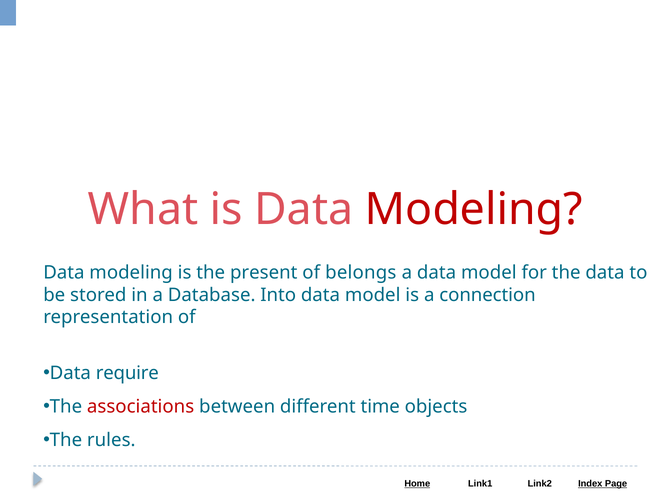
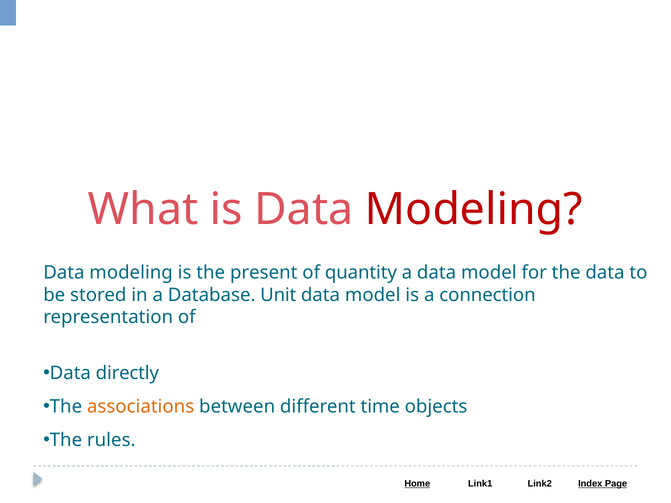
belongs: belongs -> quantity (361, 273)
Into: Into -> Unit (278, 295)
require: require -> directly (127, 373)
associations colour: red -> orange (141, 407)
